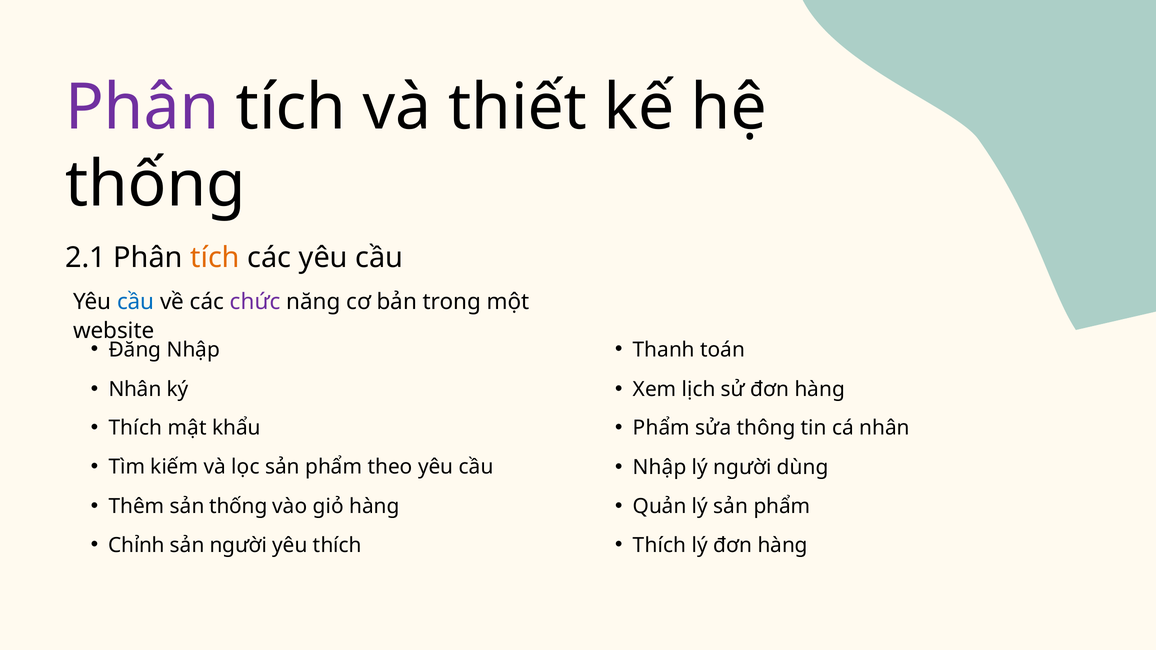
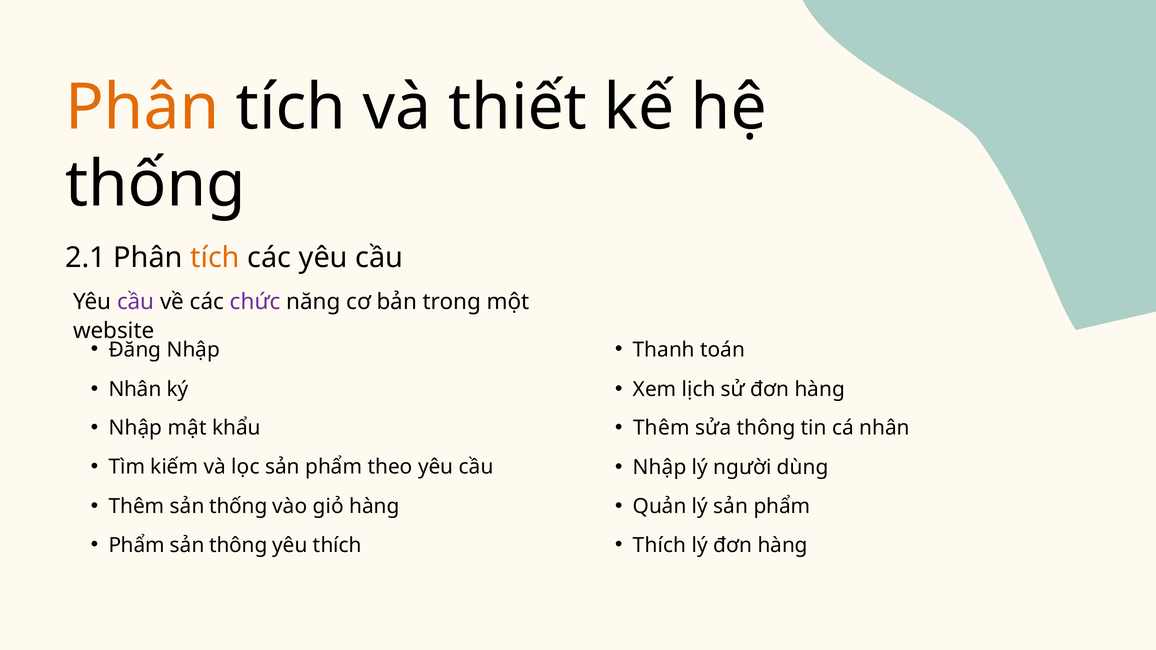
Phân colour: purple -> orange (142, 107)
cầu colour: blue -> purple (136, 302)
Thích: Thích -> Nhập (135, 428)
Phẩm: Phẩm -> Thêm (661, 428)
Chỉnh: Chỉnh -> Phẩm (137, 545)
sản người: người -> thông (238, 545)
